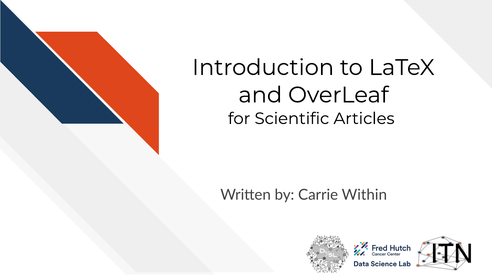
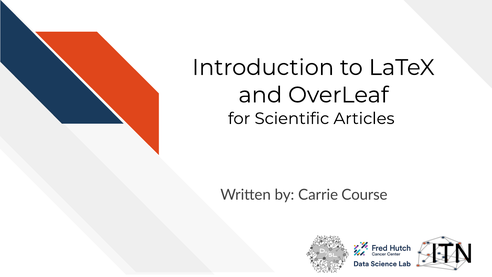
Within: Within -> Course (364, 195)
